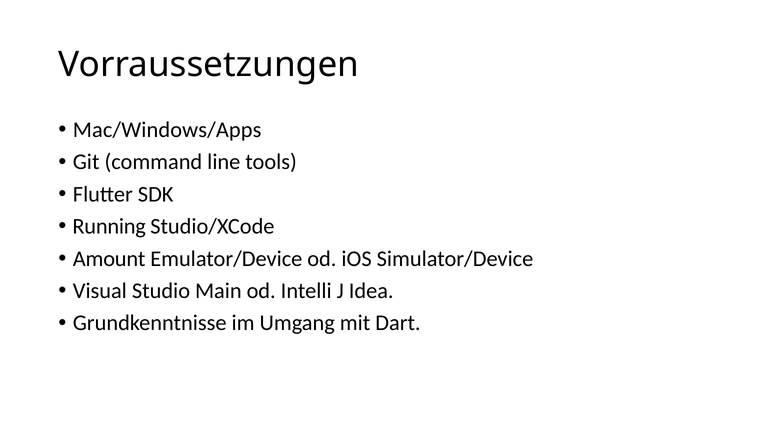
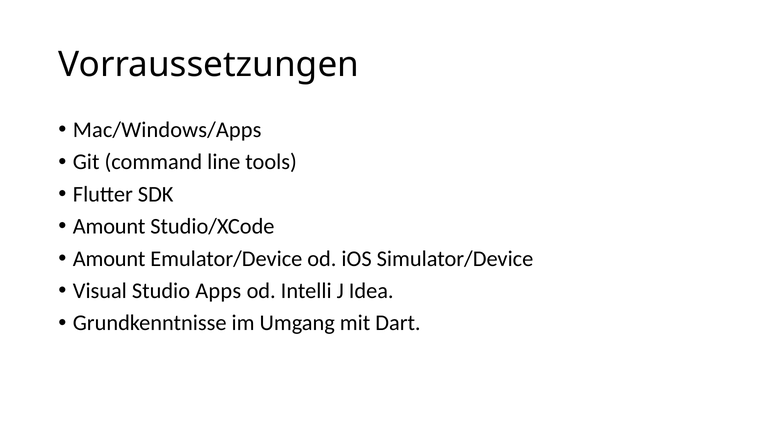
Running: Running -> Amount (109, 226)
Main: Main -> Apps (218, 290)
